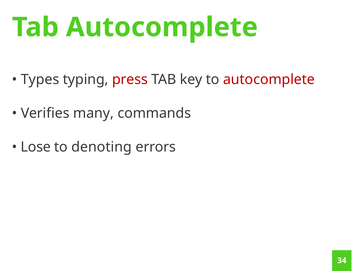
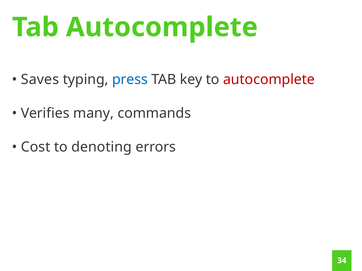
Types: Types -> Saves (40, 80)
press colour: red -> blue (130, 80)
Lose: Lose -> Cost (36, 147)
